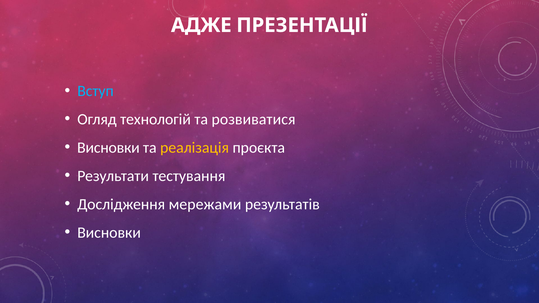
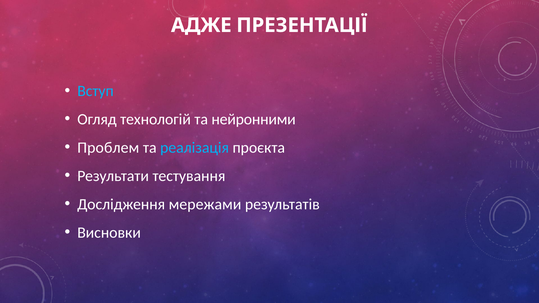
розвиватися: розвиватися -> нейронними (254, 119)
Висновки: Висновки -> Проблем (108, 148)
реалізація colour: yellow -> light blue (195, 148)
